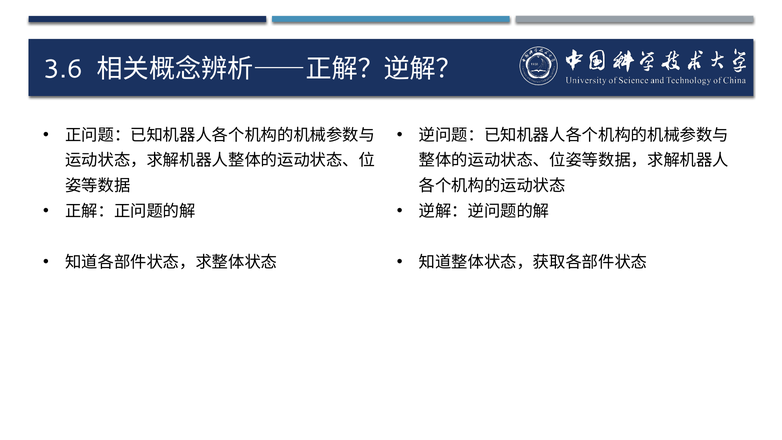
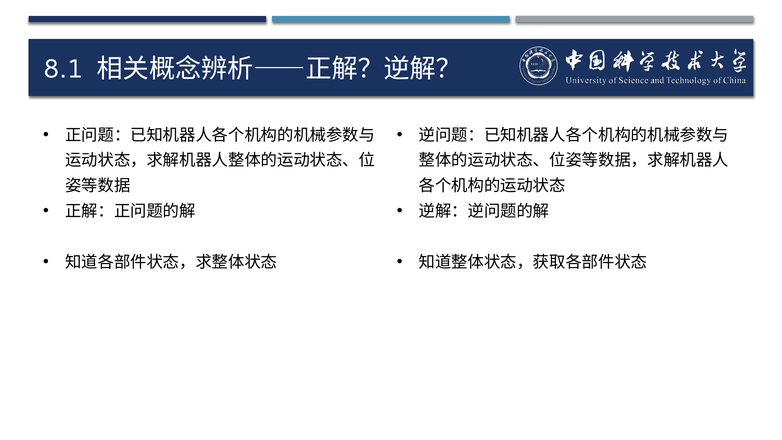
3.6: 3.6 -> 8.1 (63, 69)
